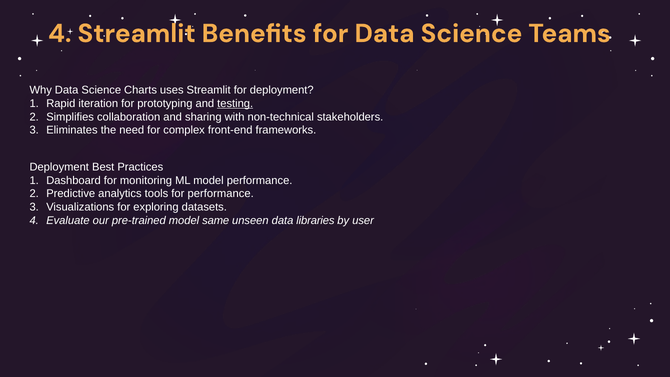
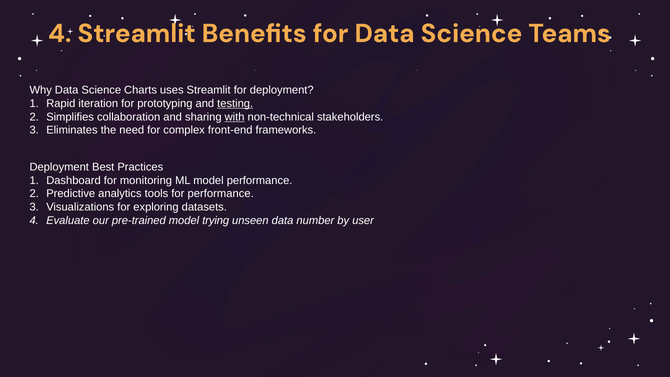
with underline: none -> present (235, 117)
same: same -> trying (216, 221)
libraries: libraries -> number (315, 221)
